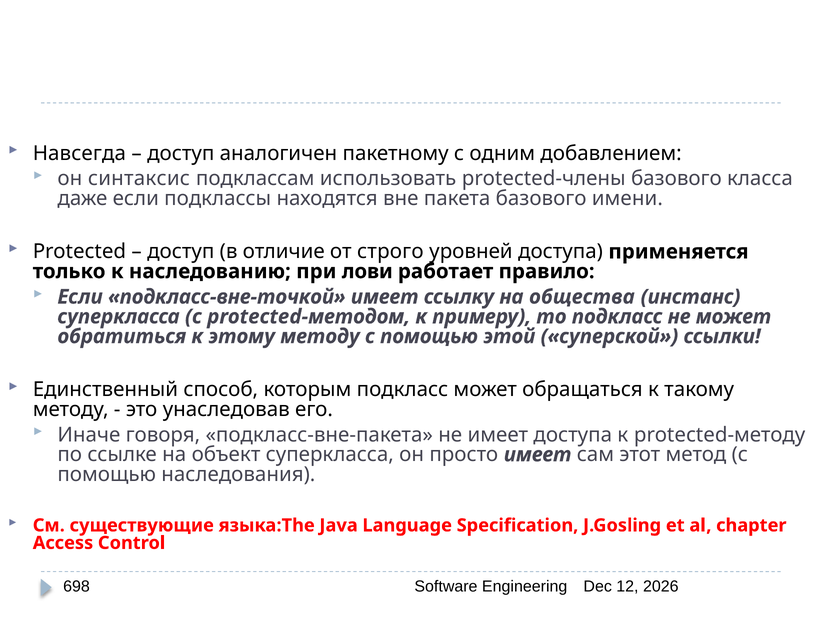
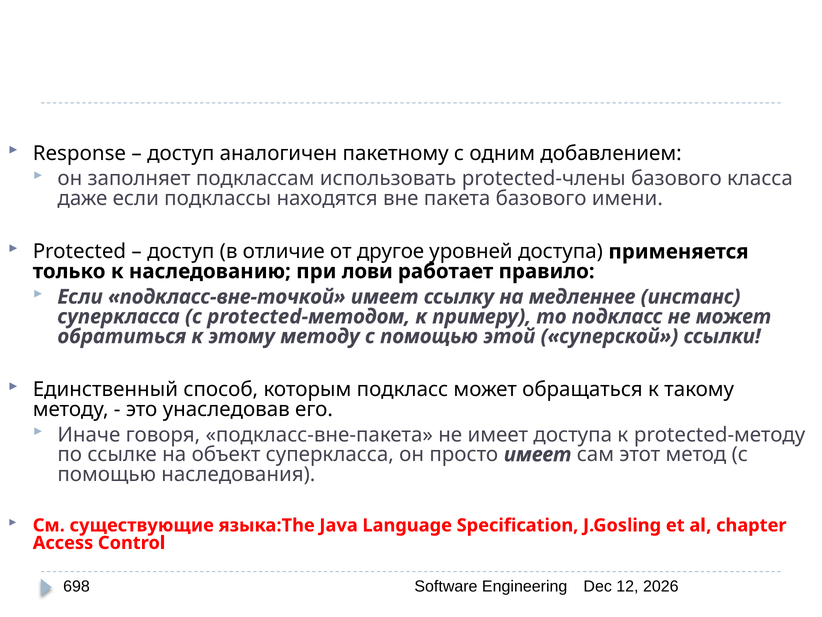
Навсегда: Навсегда -> Response (79, 153)
синтаксис: синтаксис -> заполняет (139, 179)
строго: строго -> другое (391, 251)
общества: общества -> медленнее (582, 297)
